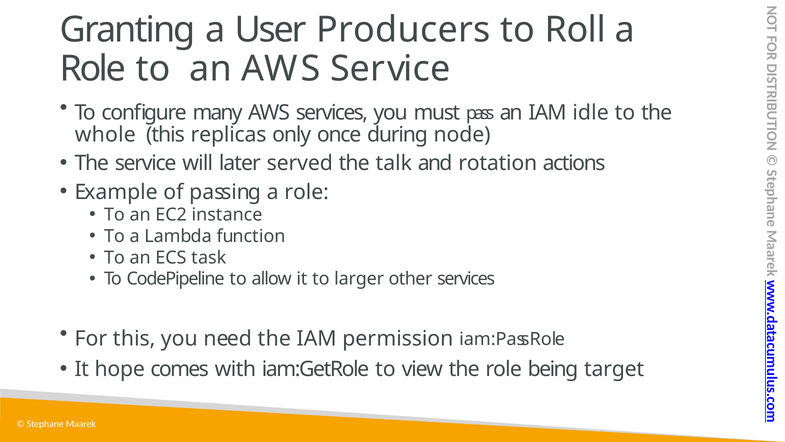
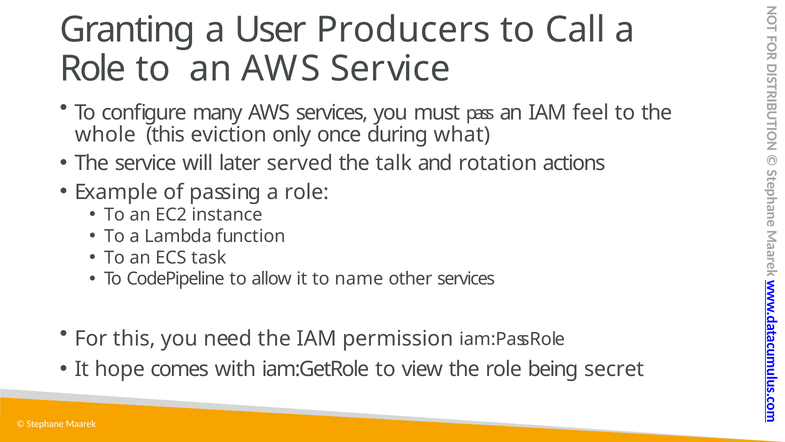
Roll: Roll -> Call (575, 30)
idle: idle -> feel (591, 112)
replicas: replicas -> eviction (229, 135)
node: node -> what (462, 135)
larger: larger -> name (359, 279)
target: target -> secret (614, 369)
